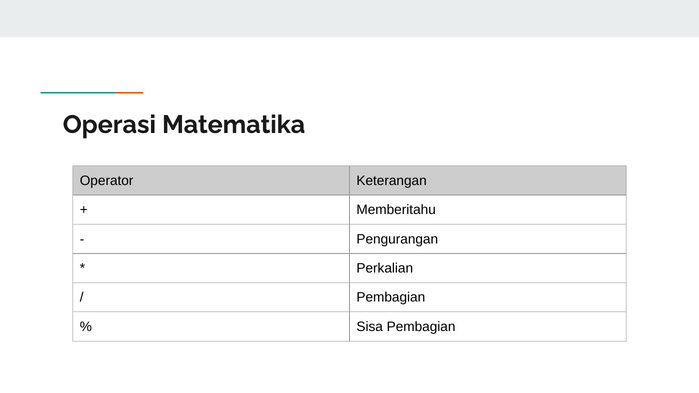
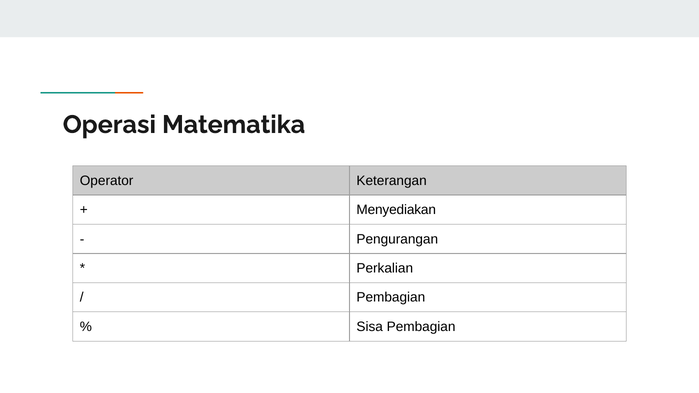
Memberitahu: Memberitahu -> Menyediakan (396, 210)
